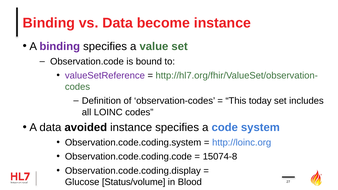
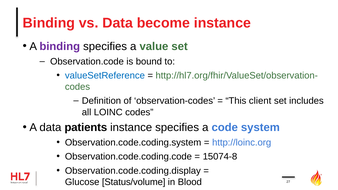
valueSetReference colour: purple -> blue (105, 76)
today: today -> client (260, 101)
avoided: avoided -> patients (86, 128)
